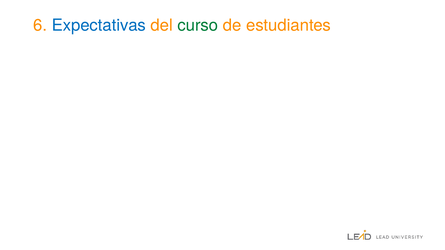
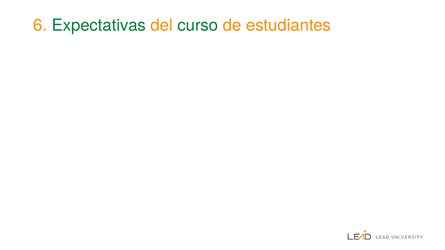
Expectativas colour: blue -> green (99, 25)
